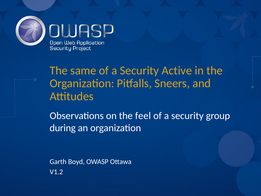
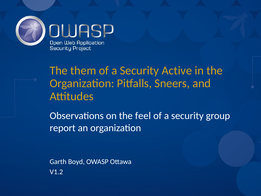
same: same -> them (83, 70)
during: during -> report (63, 128)
